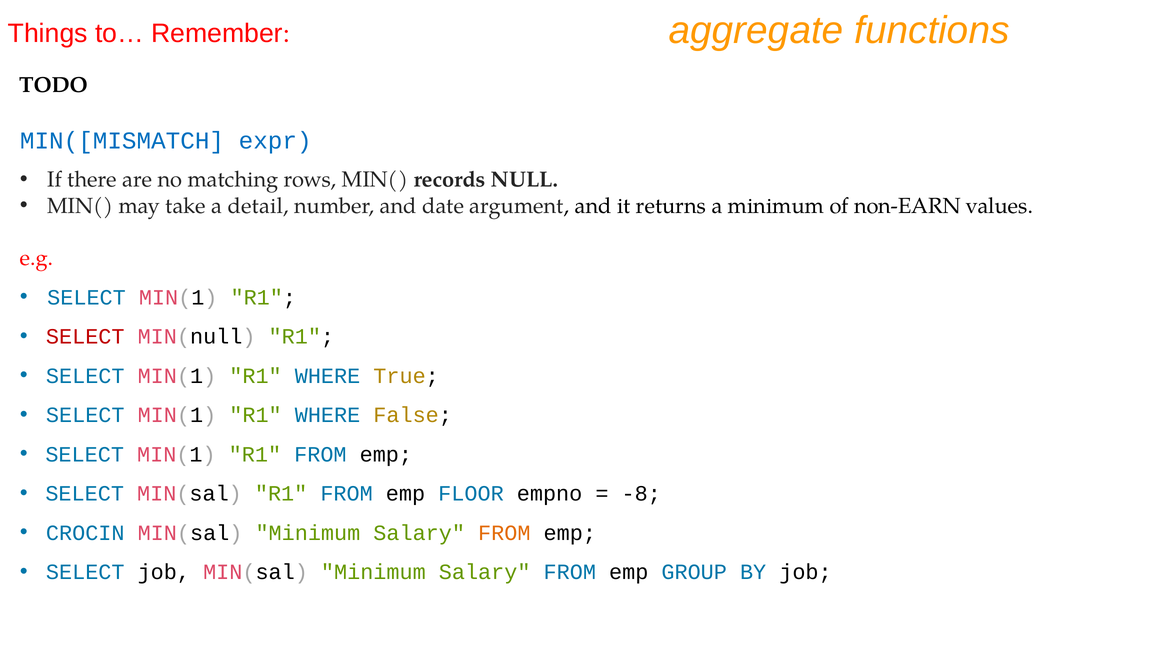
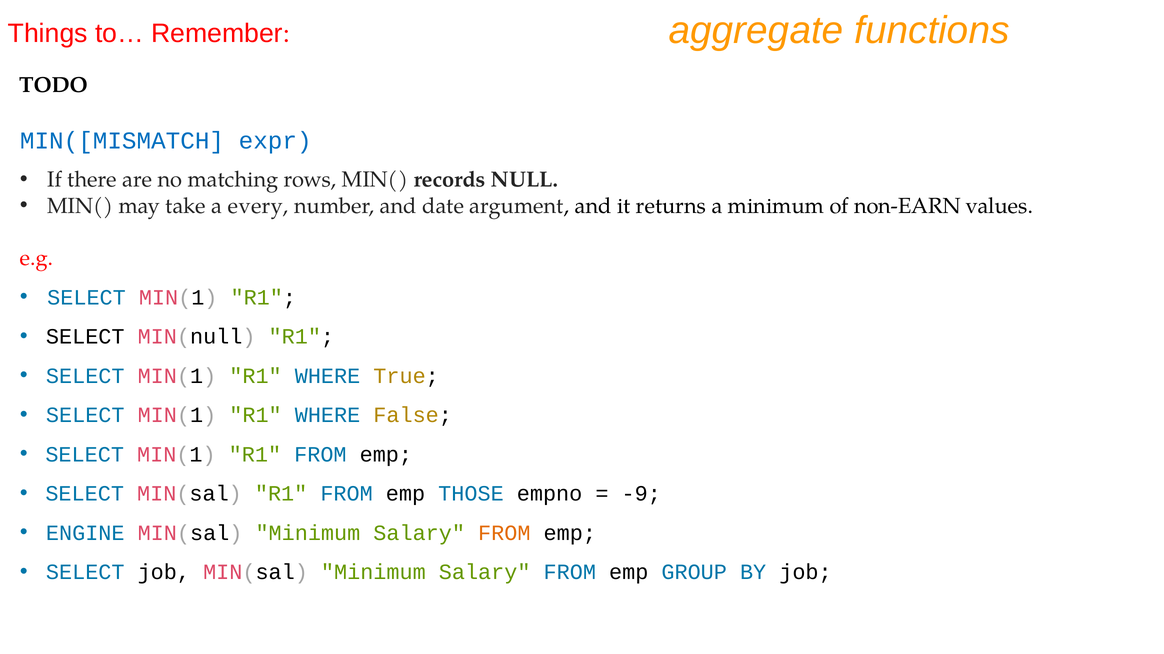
detail: detail -> every (258, 206)
SELECT colour: red -> black (85, 337)
FLOOR: FLOOR -> THOSE (471, 494)
-8: -8 -> -9 (641, 494)
CROCIN: CROCIN -> ENGINE (85, 534)
